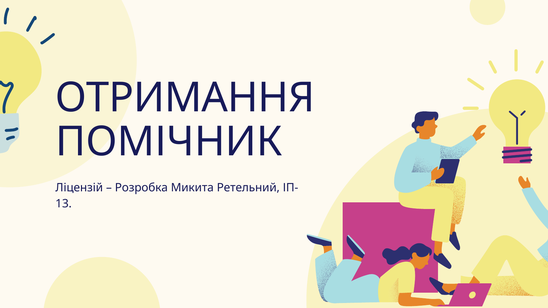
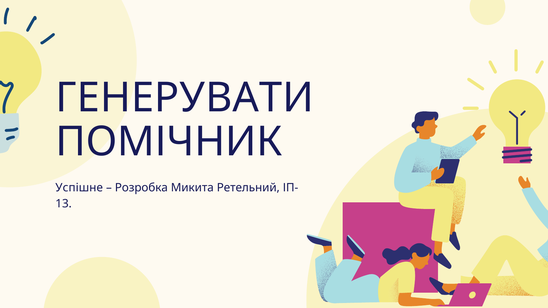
ОТРИМАННЯ: ОТРИМАННЯ -> ГЕНЕРУВАТИ (185, 98)
Ліцензій: Ліцензій -> Успішне (79, 188)
